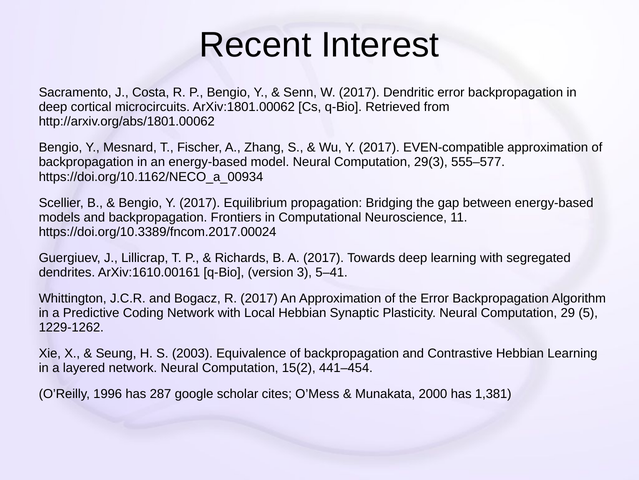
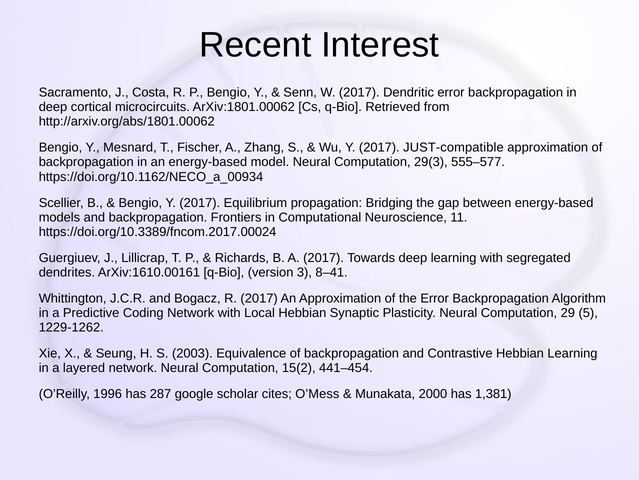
EVEN-compatible: EVEN-compatible -> JUST-compatible (453, 148)
5–41: 5–41 -> 8–41 (332, 272)
